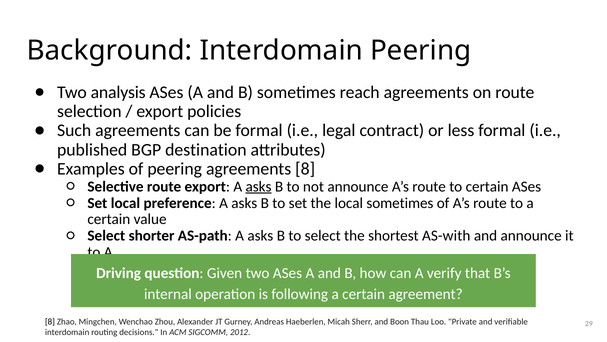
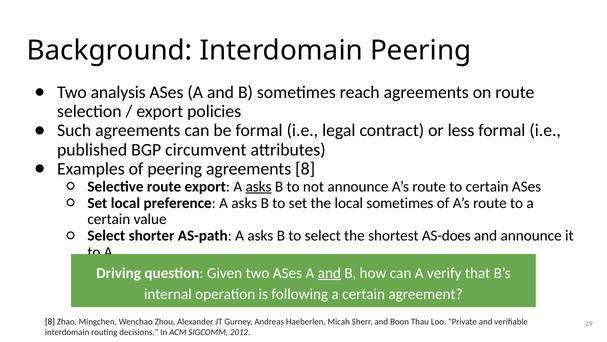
destination: destination -> circumvent (206, 149)
AS-with: AS-with -> AS-does (446, 235)
and underline: none -> present (329, 273)
